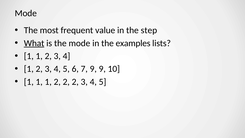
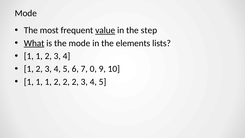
value underline: none -> present (105, 30)
examples: examples -> elements (133, 43)
7 9: 9 -> 0 (93, 69)
